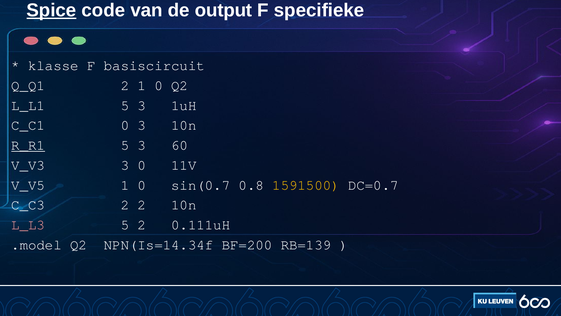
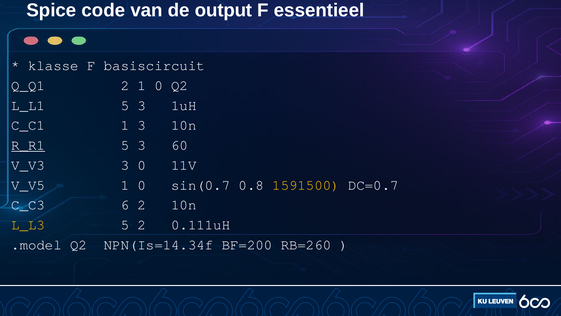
Spice underline: present -> none (51, 10)
specifieke: specifieke -> essentieel (319, 10)
C_C1 0: 0 -> 1 (125, 125)
C_C3 2: 2 -> 6 (125, 205)
L_L3 colour: pink -> yellow (28, 225)
RB=139: RB=139 -> RB=260 (306, 244)
